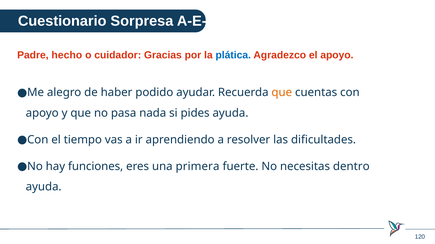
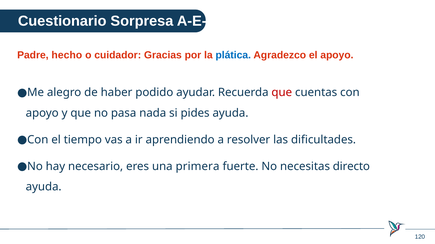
que colour: orange -> red (282, 93)
funciones: funciones -> necesario (96, 167)
dentro: dentro -> directo (351, 167)
